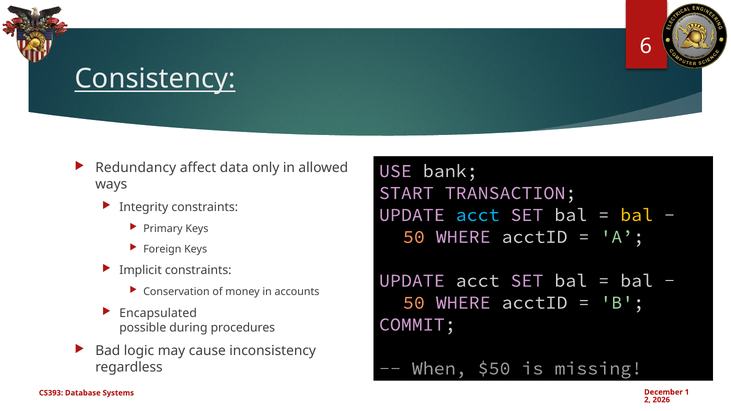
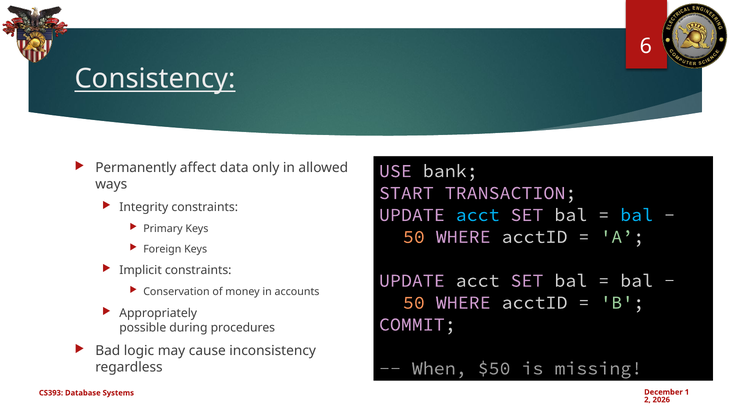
Redundancy: Redundancy -> Permanently (136, 168)
bal colour: yellow -> light blue (637, 215)
Encapsulated: Encapsulated -> Appropriately (158, 313)
